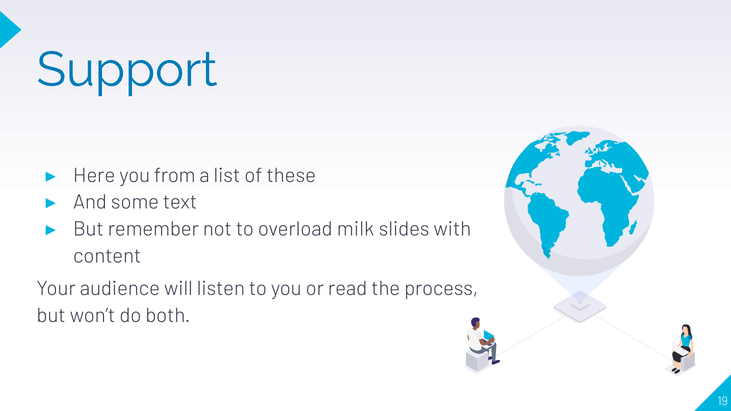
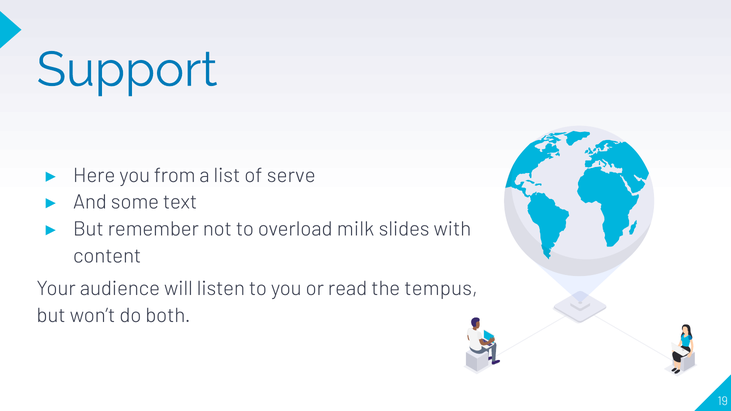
these: these -> serve (291, 176)
process: process -> tempus (441, 289)
